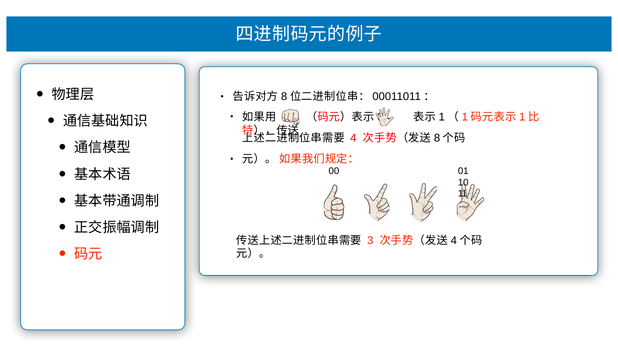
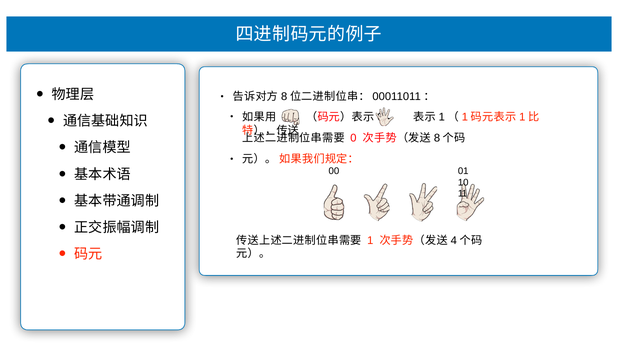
4: 4 -> 0 (353, 138)
3: 3 -> 1 (370, 240)
